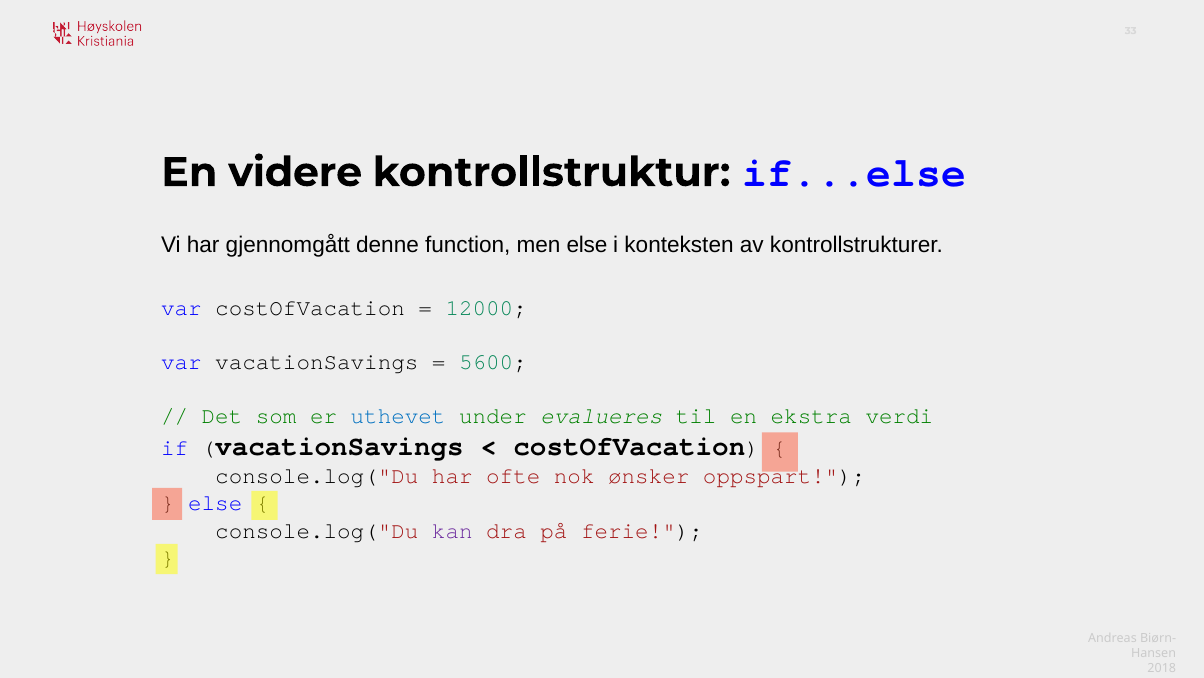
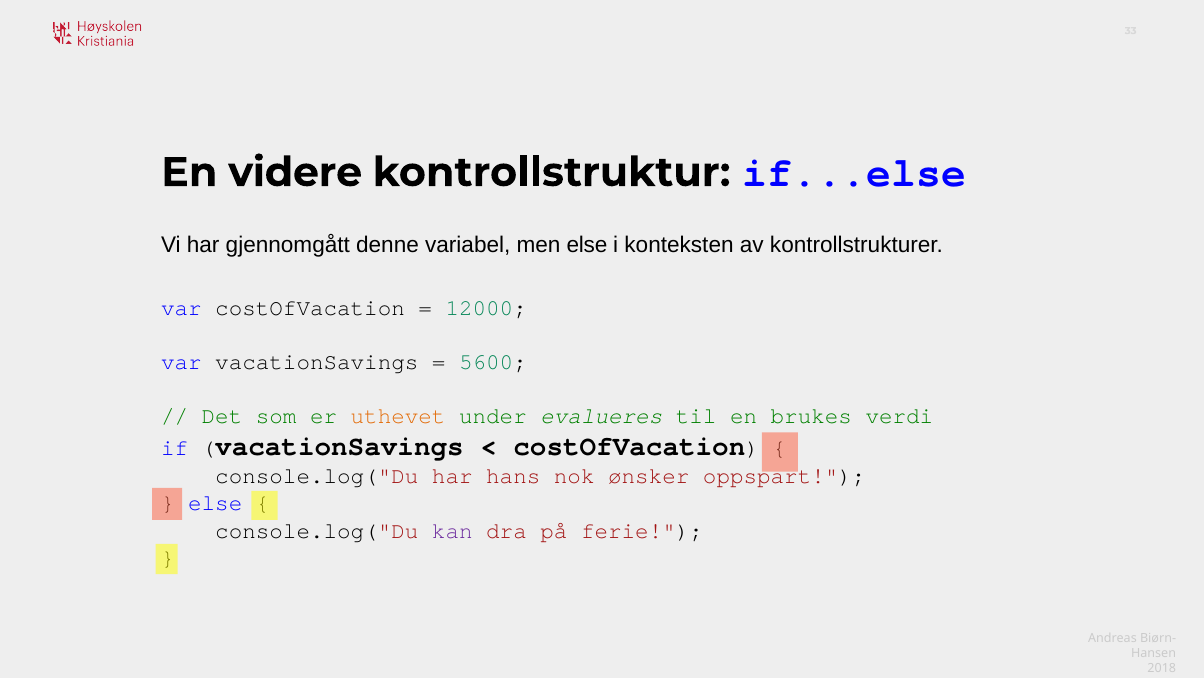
function: function -> variabel (468, 244)
uthevet colour: blue -> orange (398, 416)
ekstra: ekstra -> brukes (811, 416)
ofte: ofte -> hans (513, 476)
